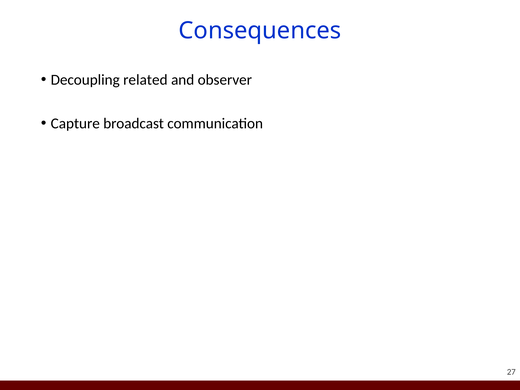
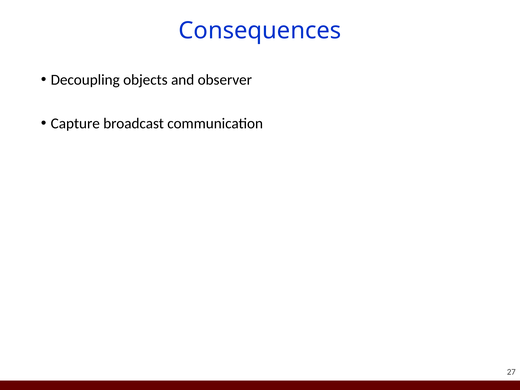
related: related -> objects (145, 80)
